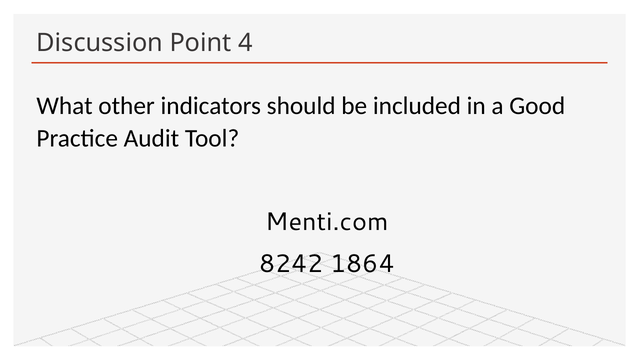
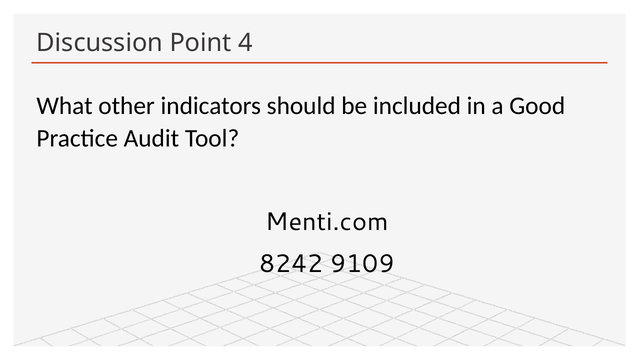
1864: 1864 -> 9109 (362, 263)
